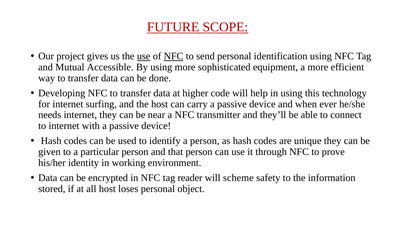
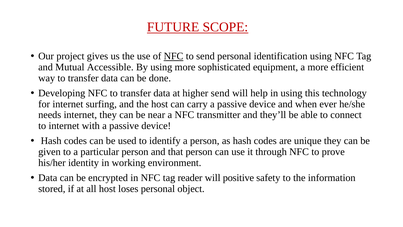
use underline: present -> none (144, 56)
higher code: code -> send (220, 93)
scheme: scheme -> positive (238, 178)
